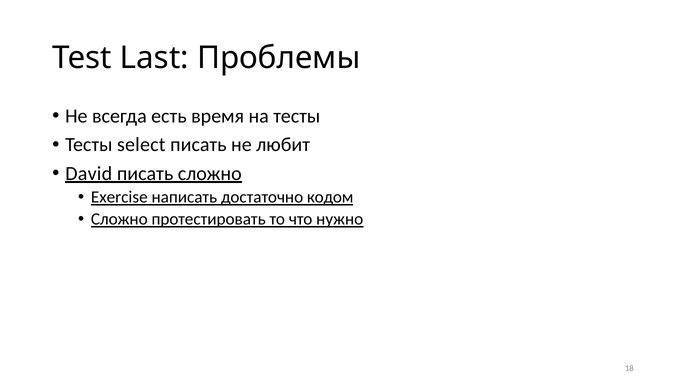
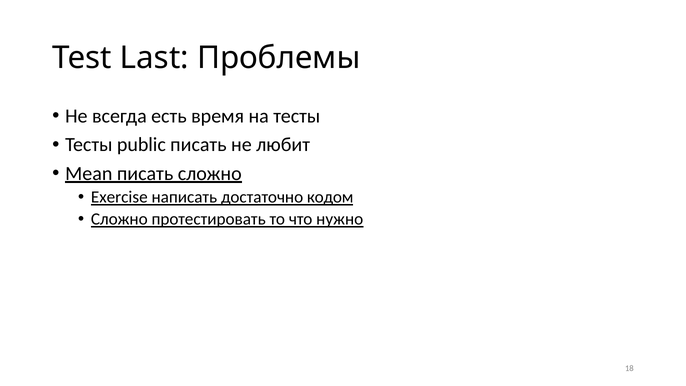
select: select -> public (141, 145)
David: David -> Mean (89, 174)
